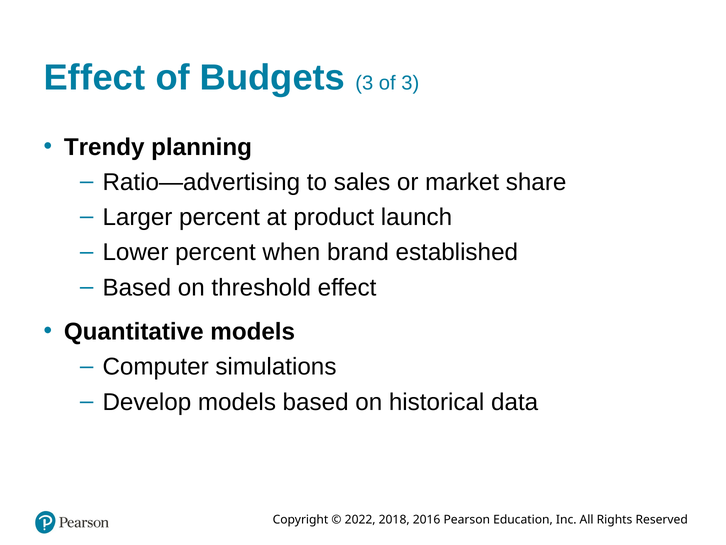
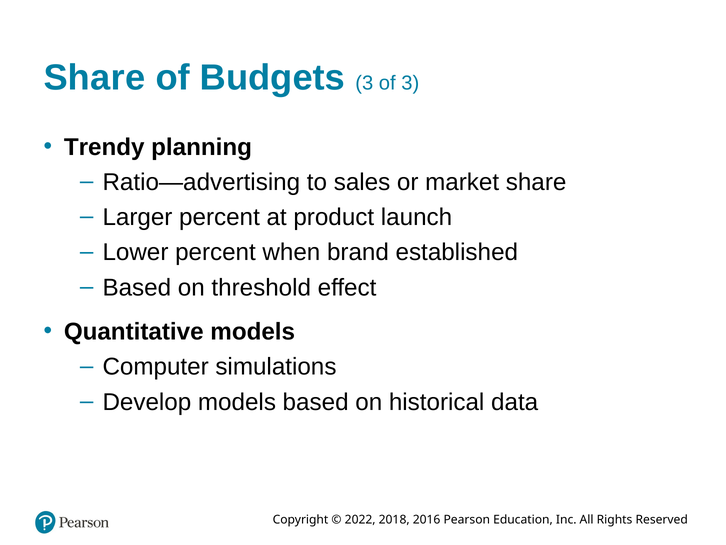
Effect: Effect -> Share (94, 78)
